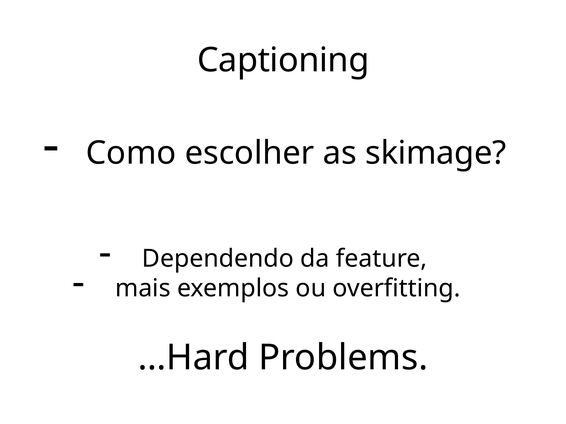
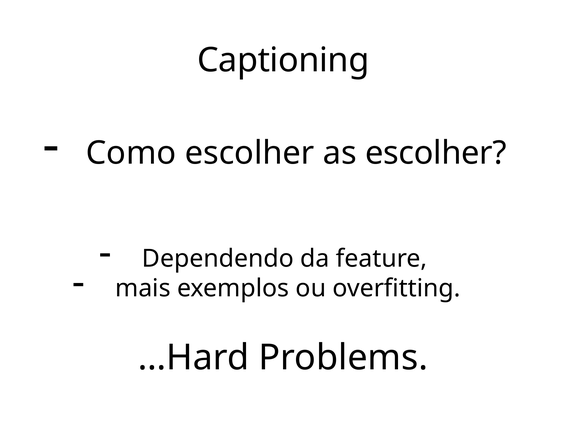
as skimage: skimage -> escolher (436, 153)
